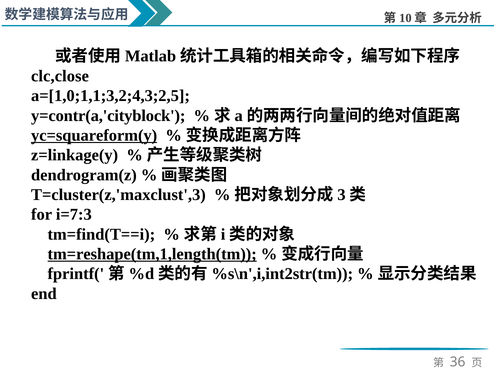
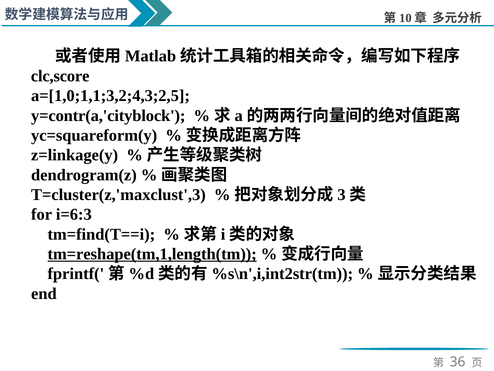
clc,close: clc,close -> clc,score (60, 76)
yc=squareform(y underline: present -> none (94, 135)
i=7:3: i=7:3 -> i=6:3 (74, 214)
